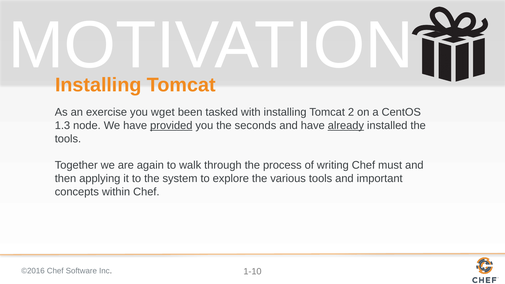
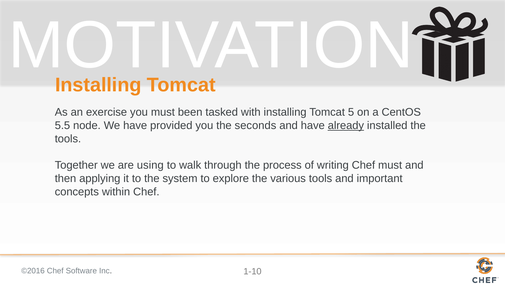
you wget: wget -> must (163, 112)
2: 2 -> 5 (351, 112)
1.3: 1.3 -> 5.5 (62, 126)
provided underline: present -> none (171, 126)
again: again -> using (150, 165)
